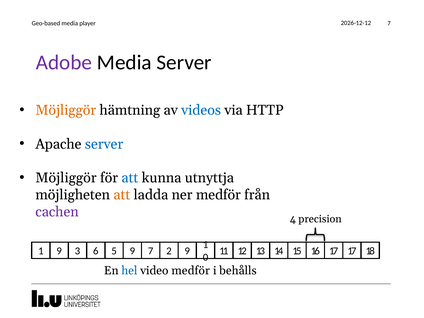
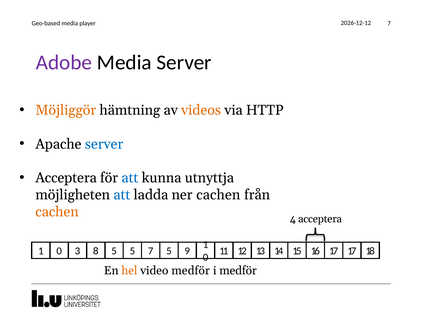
videos colour: blue -> orange (201, 110)
Möjliggör: Möjliggör -> Acceptera (66, 178)
att colour: orange -> blue (122, 195)
ner medför: medför -> cachen (218, 195)
cachen colour: purple -> orange (57, 212)
4 precision: precision -> acceptera (320, 219)
9: 9 -> 0 (59, 251)
6: 6 -> 8 (96, 251)
5 9: 9 -> 5 (132, 251)
7 2: 2 -> 5 (169, 251)
hel colour: blue -> orange (129, 271)
i behålls: behålls -> medför (238, 271)
